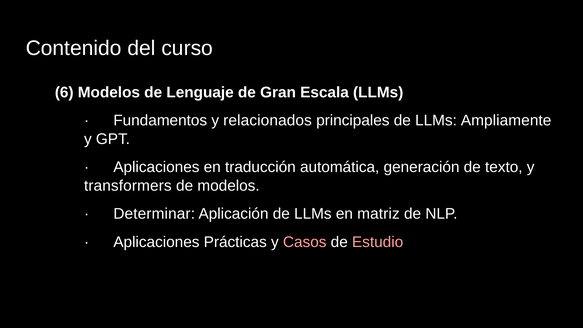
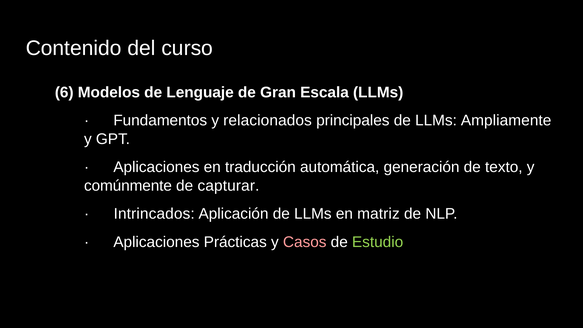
transformers: transformers -> comúnmente (128, 186)
de modelos: modelos -> capturar (228, 186)
Determinar: Determinar -> Intrincados (154, 214)
Estudio colour: pink -> light green (378, 242)
